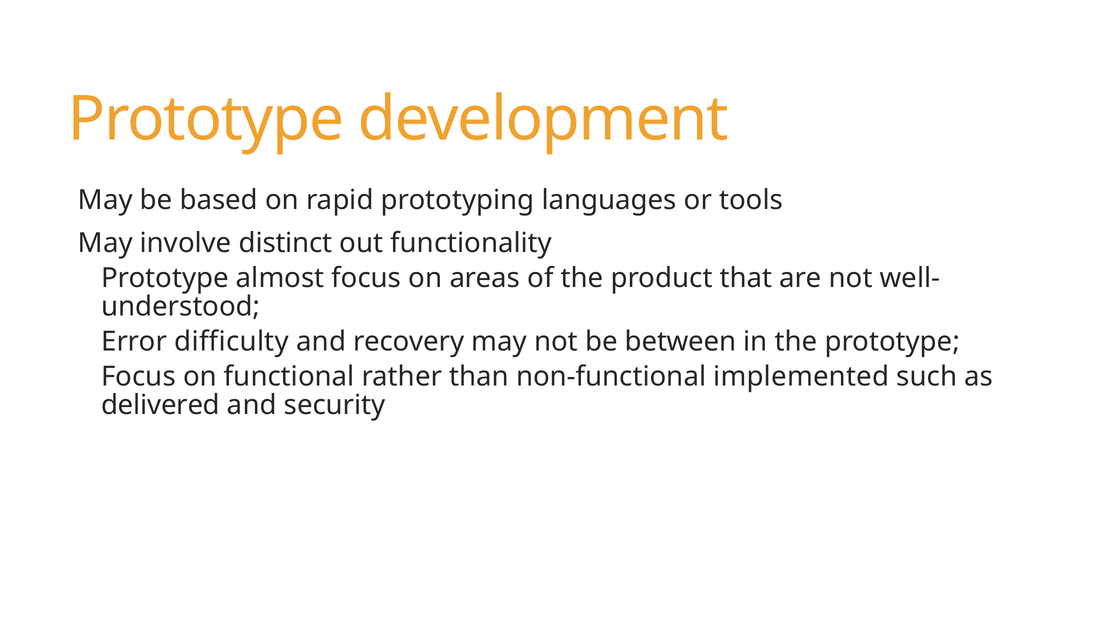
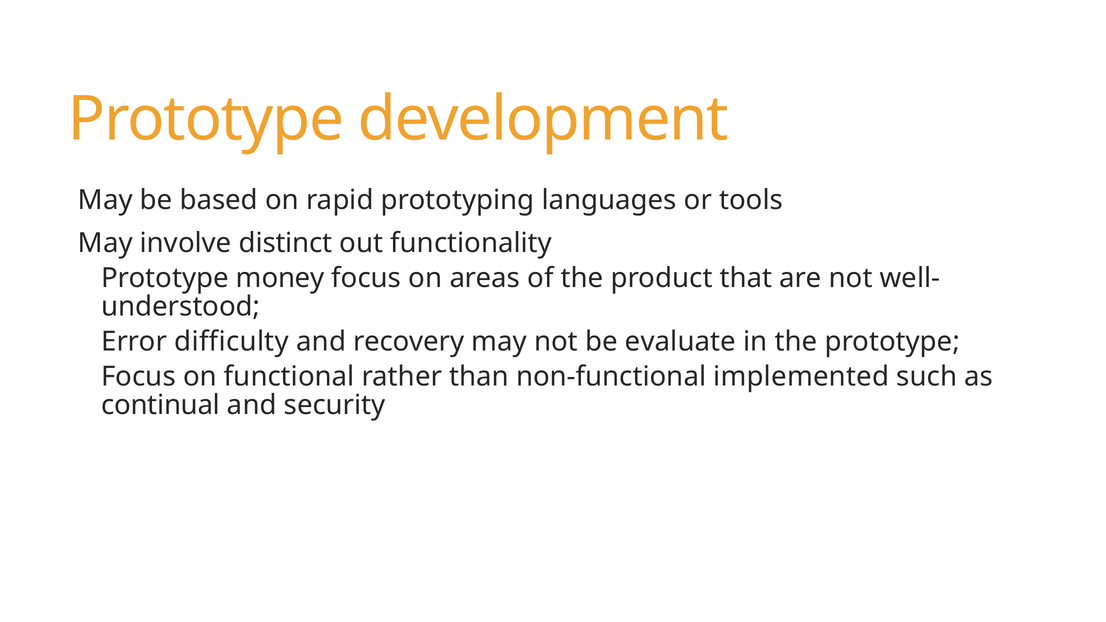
almost: almost -> money (280, 278)
between: between -> evaluate (680, 342)
delivered: delivered -> continual (161, 405)
